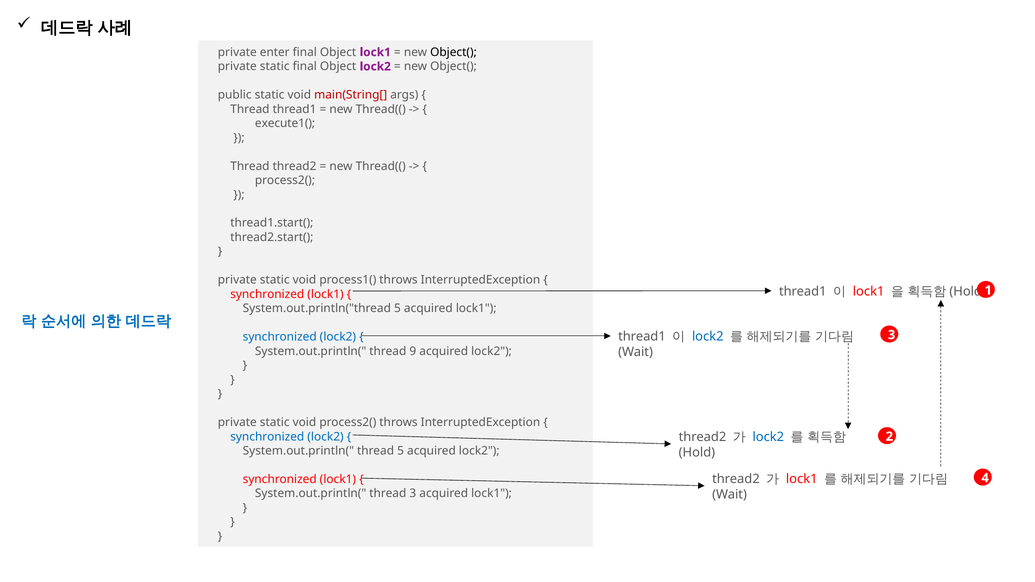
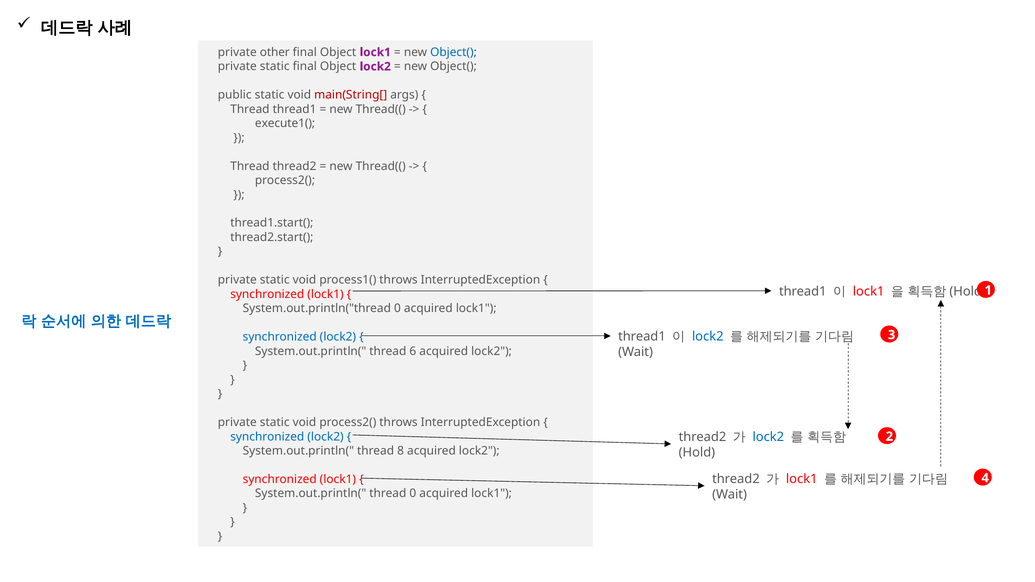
enter: enter -> other (275, 52)
Object( colour: black -> blue (453, 52)
System.out.println("thread 5: 5 -> 0 (397, 309)
9: 9 -> 6 (413, 351)
thread 5: 5 -> 8 (401, 451)
thread 3: 3 -> 0 (413, 494)
